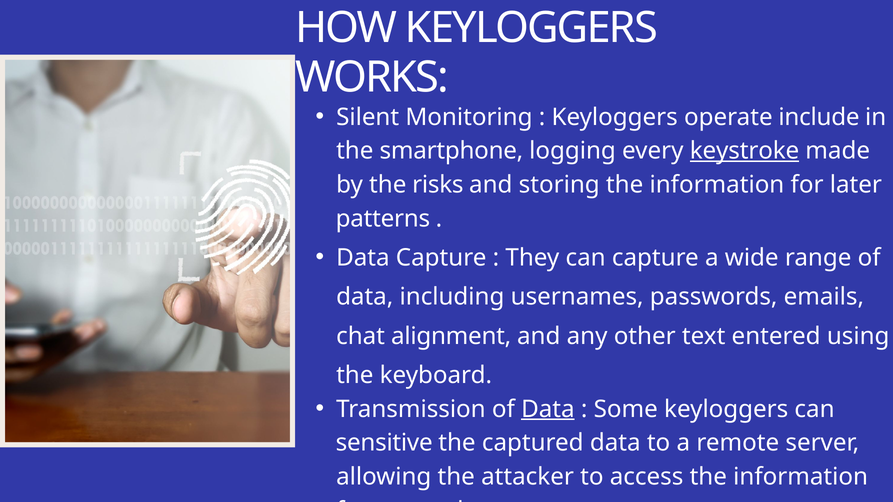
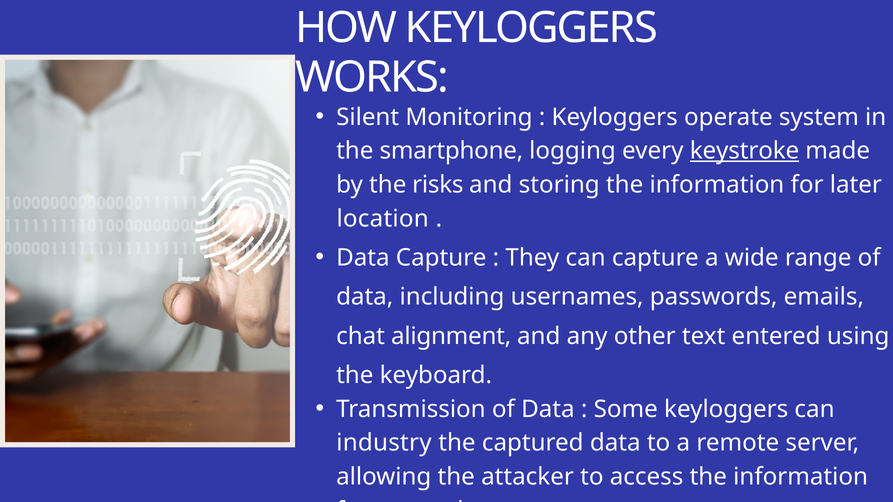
include: include -> system (819, 117)
patterns: patterns -> location (383, 219)
Data underline: present -> none (548, 409)
sensitive: sensitive -> industry (384, 443)
